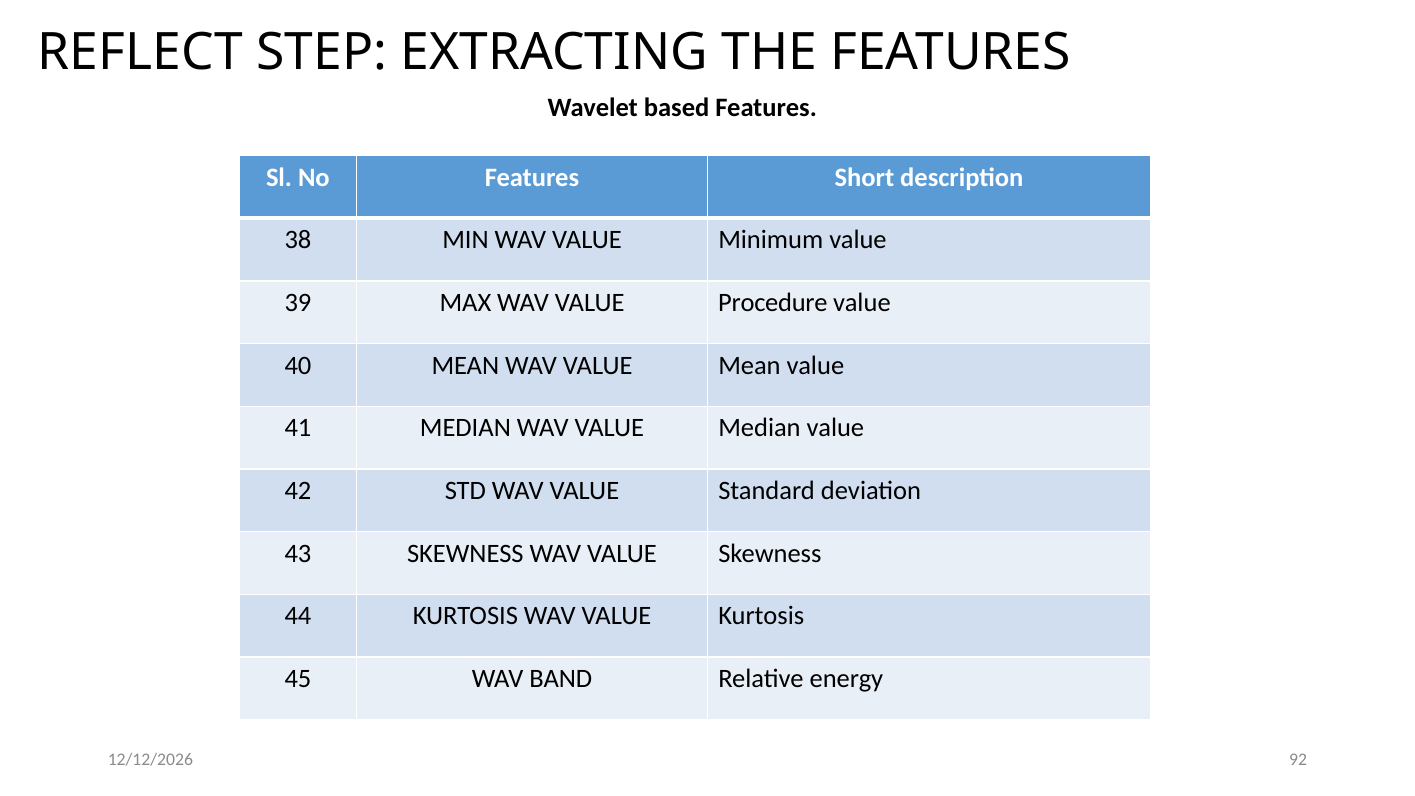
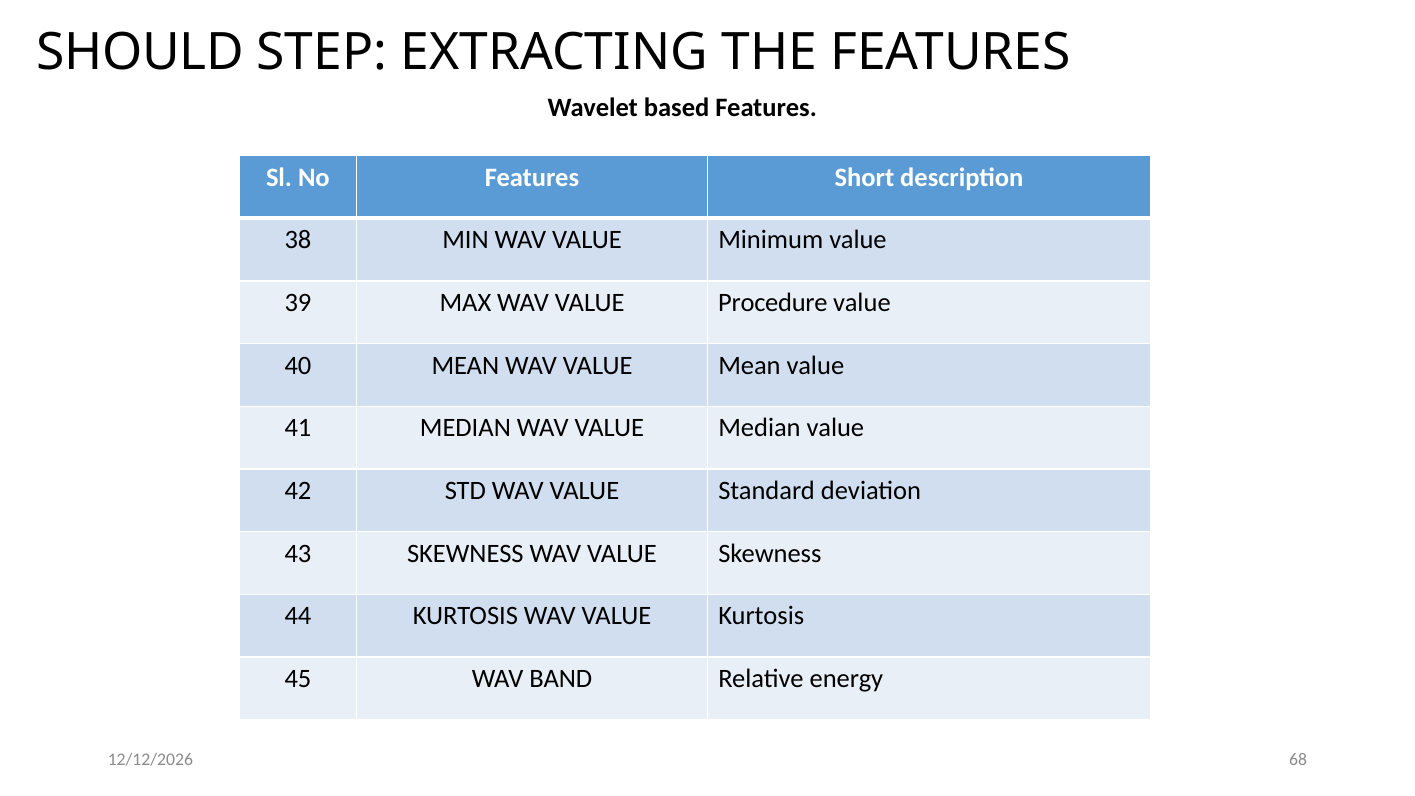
REFLECT: REFLECT -> SHOULD (140, 53)
92: 92 -> 68 (1298, 760)
